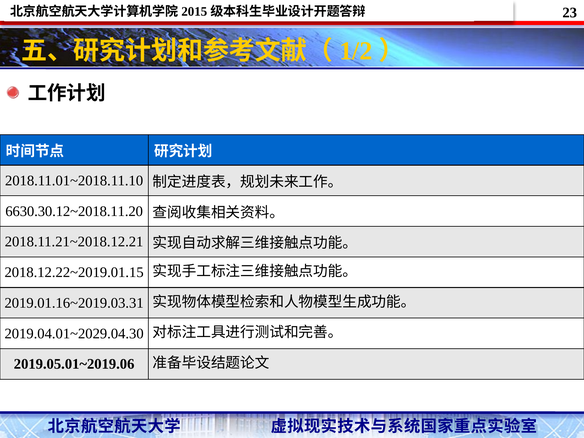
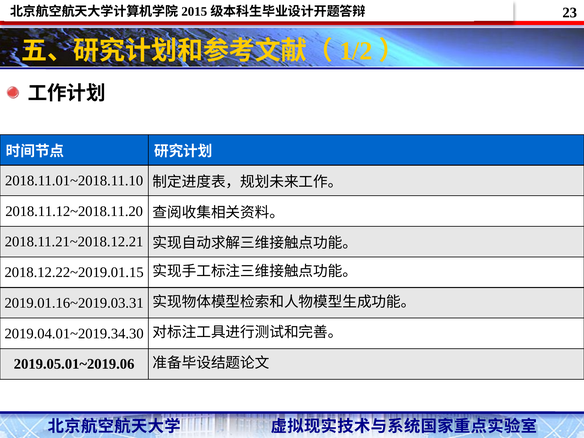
6630.30.12~2018.11.20: 6630.30.12~2018.11.20 -> 2018.11.12~2018.11.20 (74, 211)
2019.04.01~2029.04.30: 2019.04.01~2029.04.30 -> 2019.04.01~2019.34.30 (74, 334)
